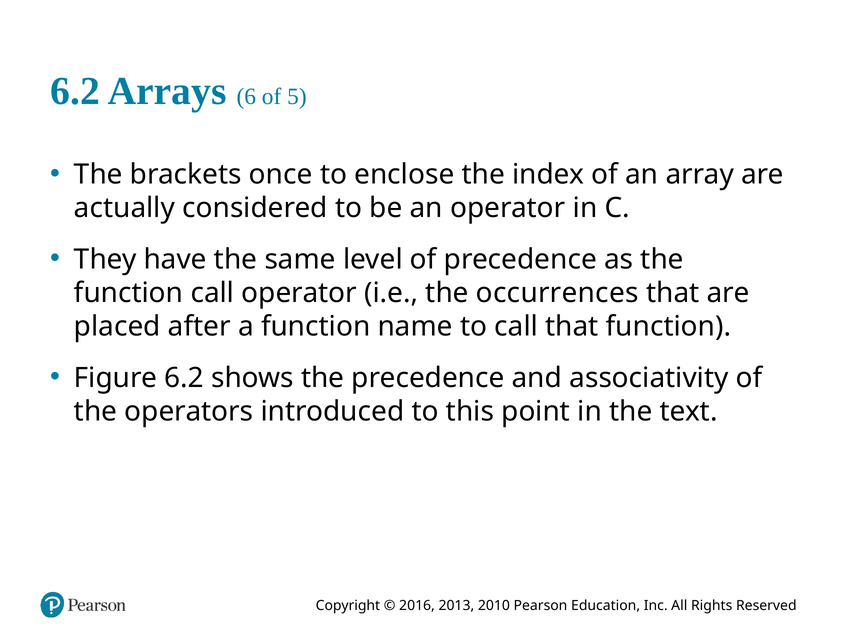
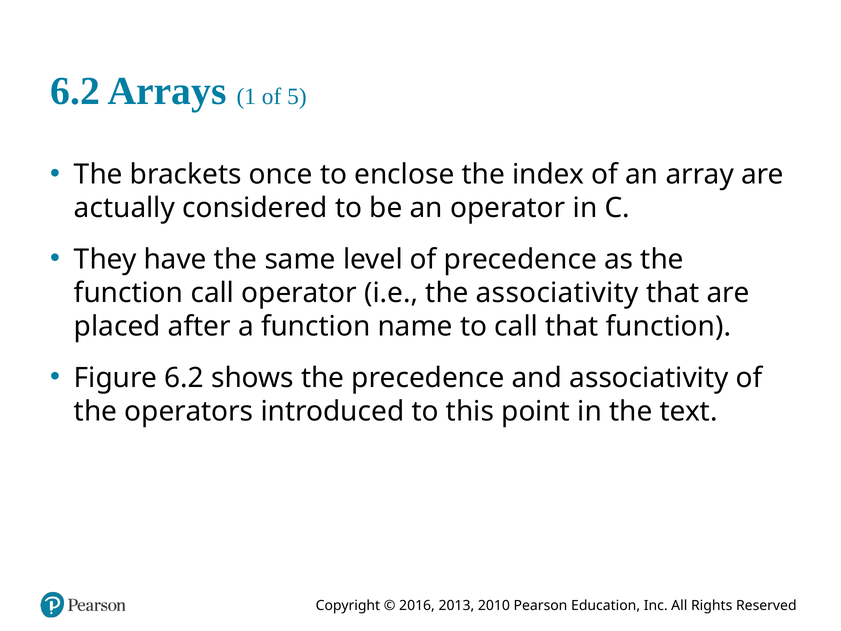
6: 6 -> 1 (246, 97)
the occurrences: occurrences -> associativity (557, 293)
